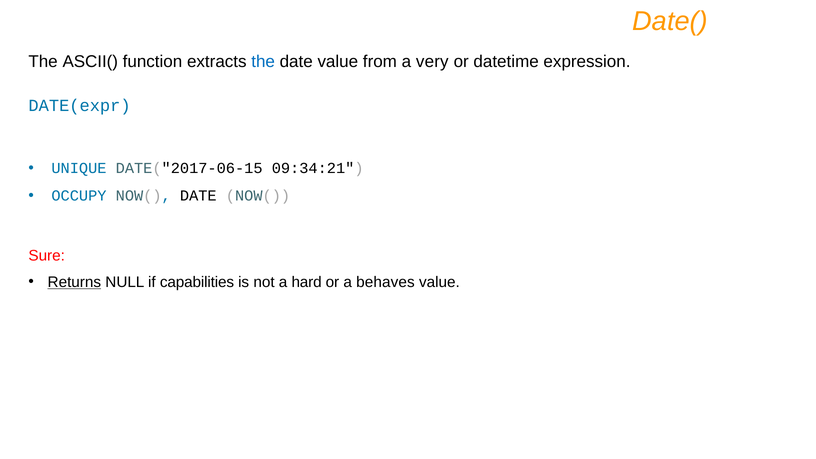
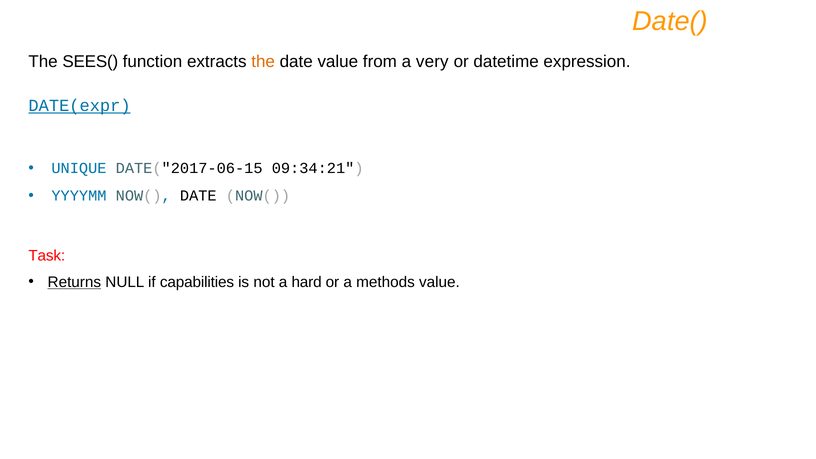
ASCII(: ASCII( -> SEES( (90, 61)
the colour: blue -> orange (263, 61)
DATE(expr underline: none -> present (80, 106)
OCCUPY: OCCUPY -> YYYYMM (79, 196)
Sure: Sure -> Task (47, 256)
behaves: behaves -> methods (386, 282)
